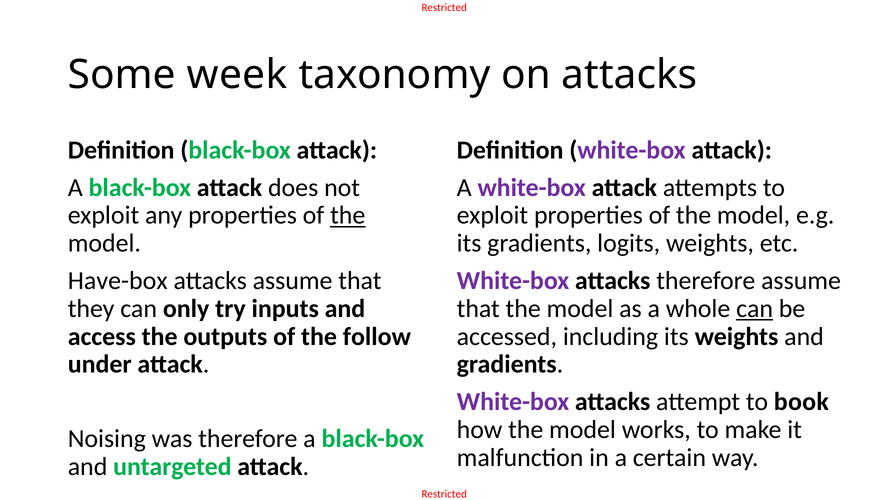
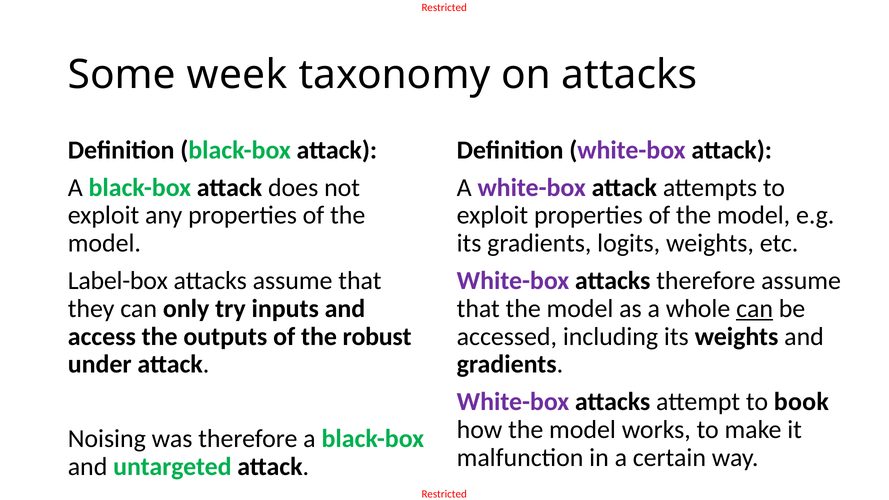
the underline: present -> none (348, 215)
Have-box: Have-box -> Label-box (118, 281)
follow: follow -> robust (377, 337)
